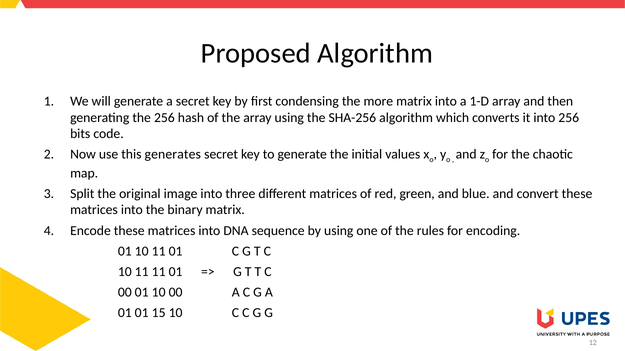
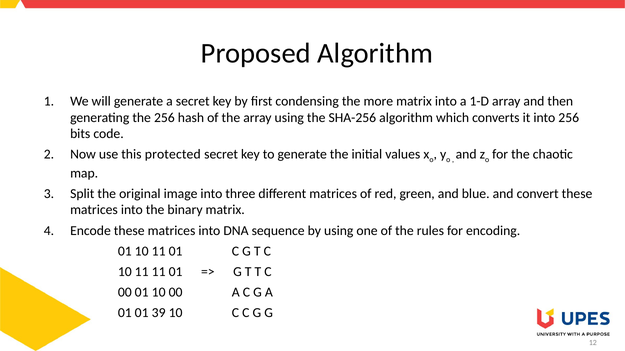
generates: generates -> protected (173, 155)
15: 15 -> 39 (159, 313)
